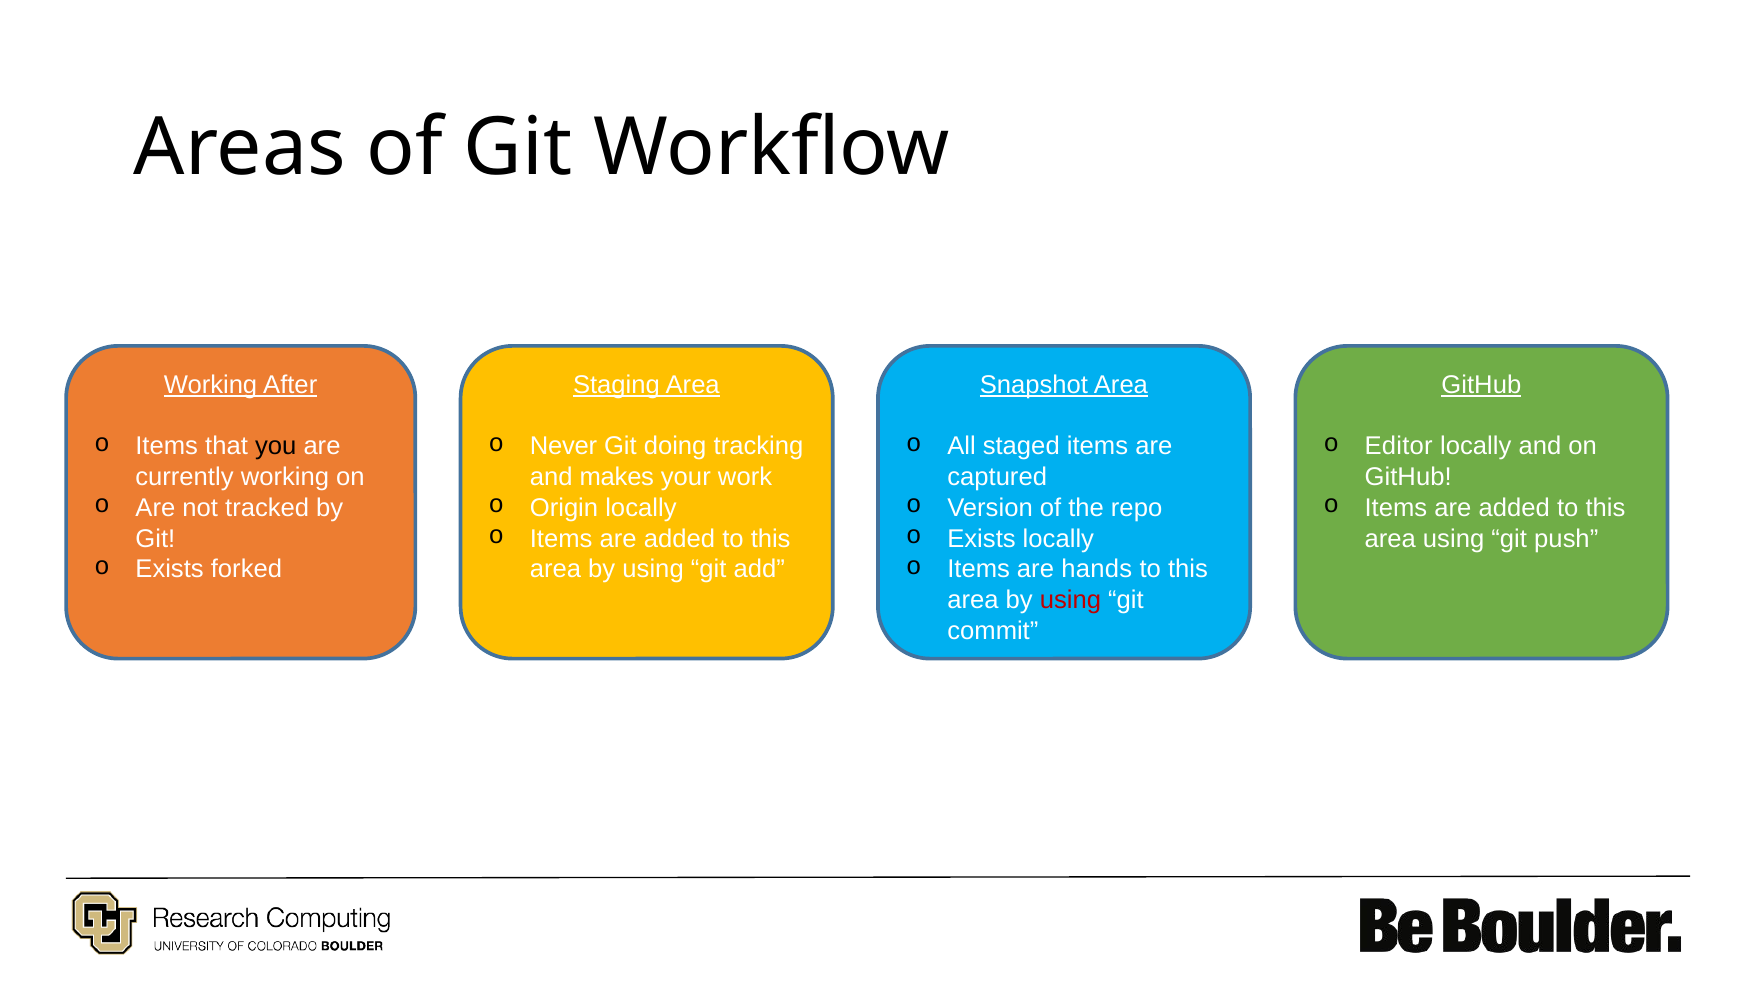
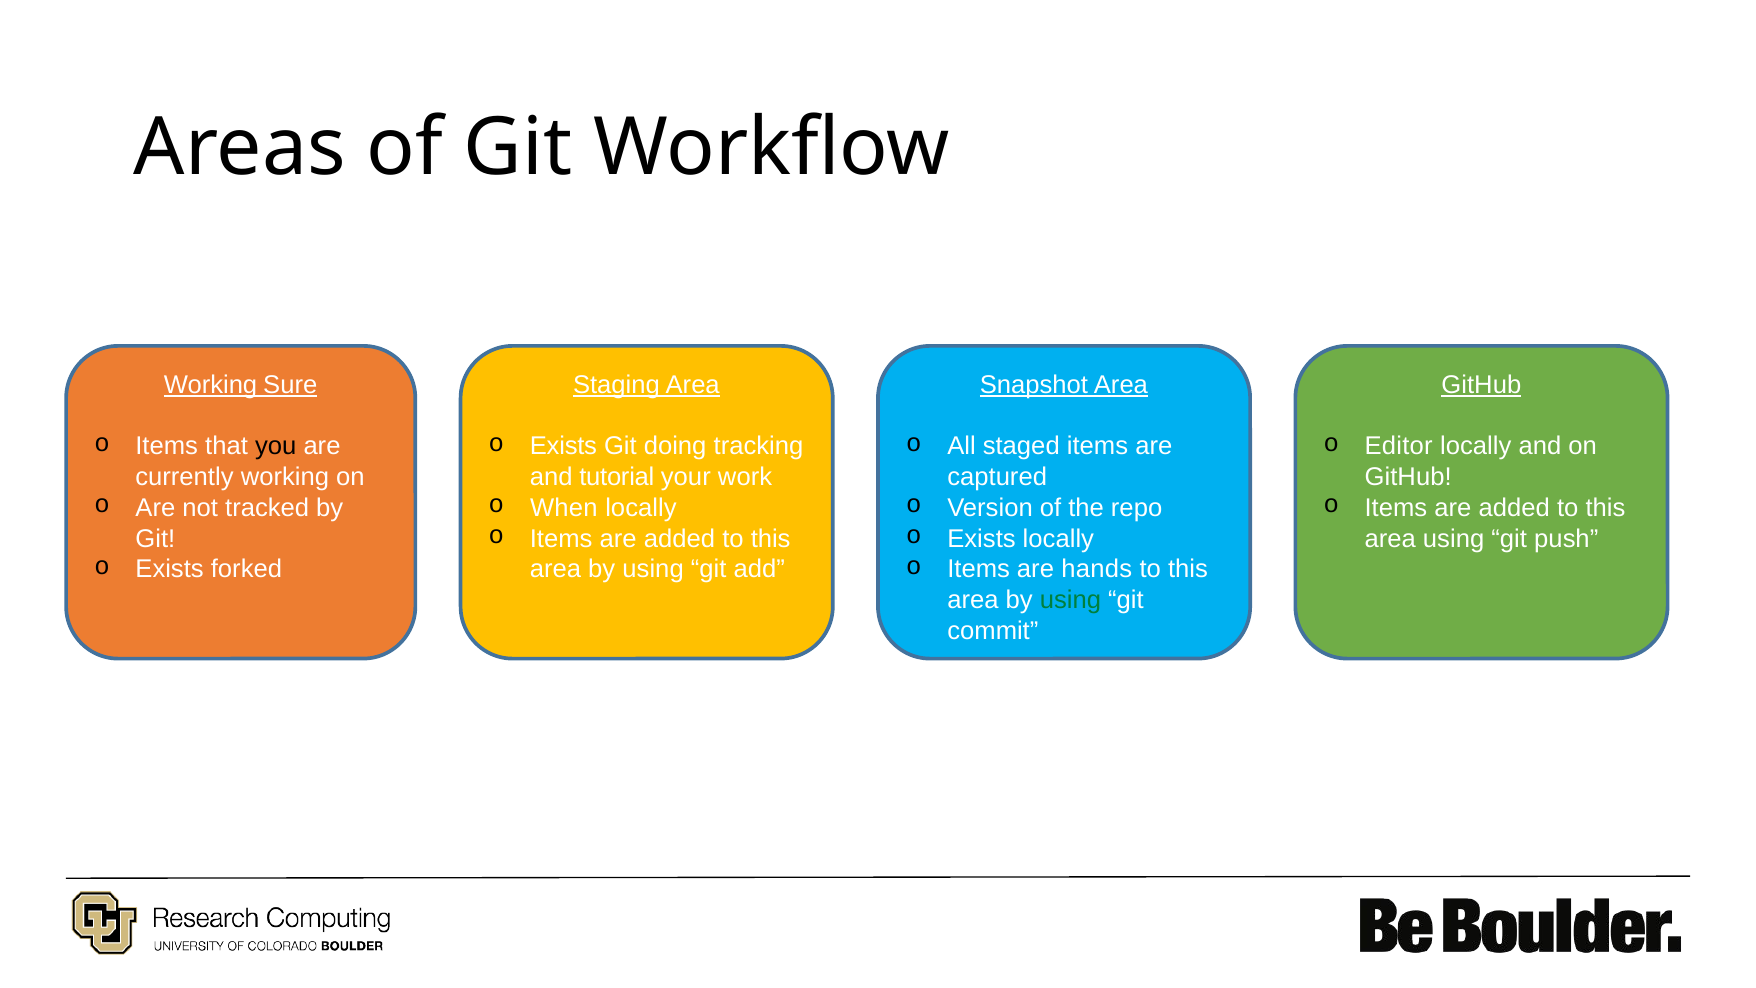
After: After -> Sure (290, 385)
Never: Never -> Exists (563, 446)
makes: makes -> tutorial (617, 477)
Origin: Origin -> When (564, 508)
using colour: red -> green (1070, 600)
